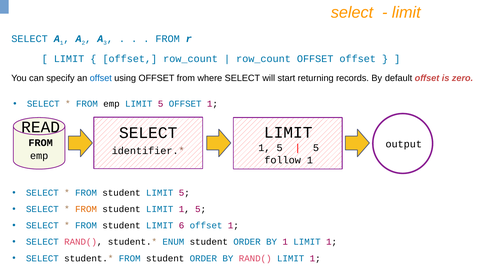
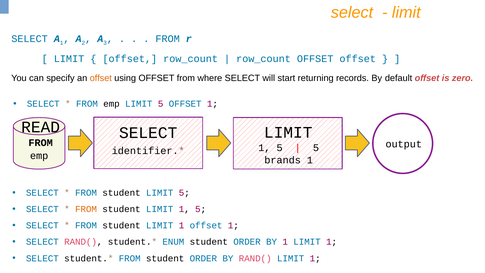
offset colour: blue -> orange (101, 78)
follow: follow -> brands (283, 160)
6: 6 -> 1 (182, 225)
